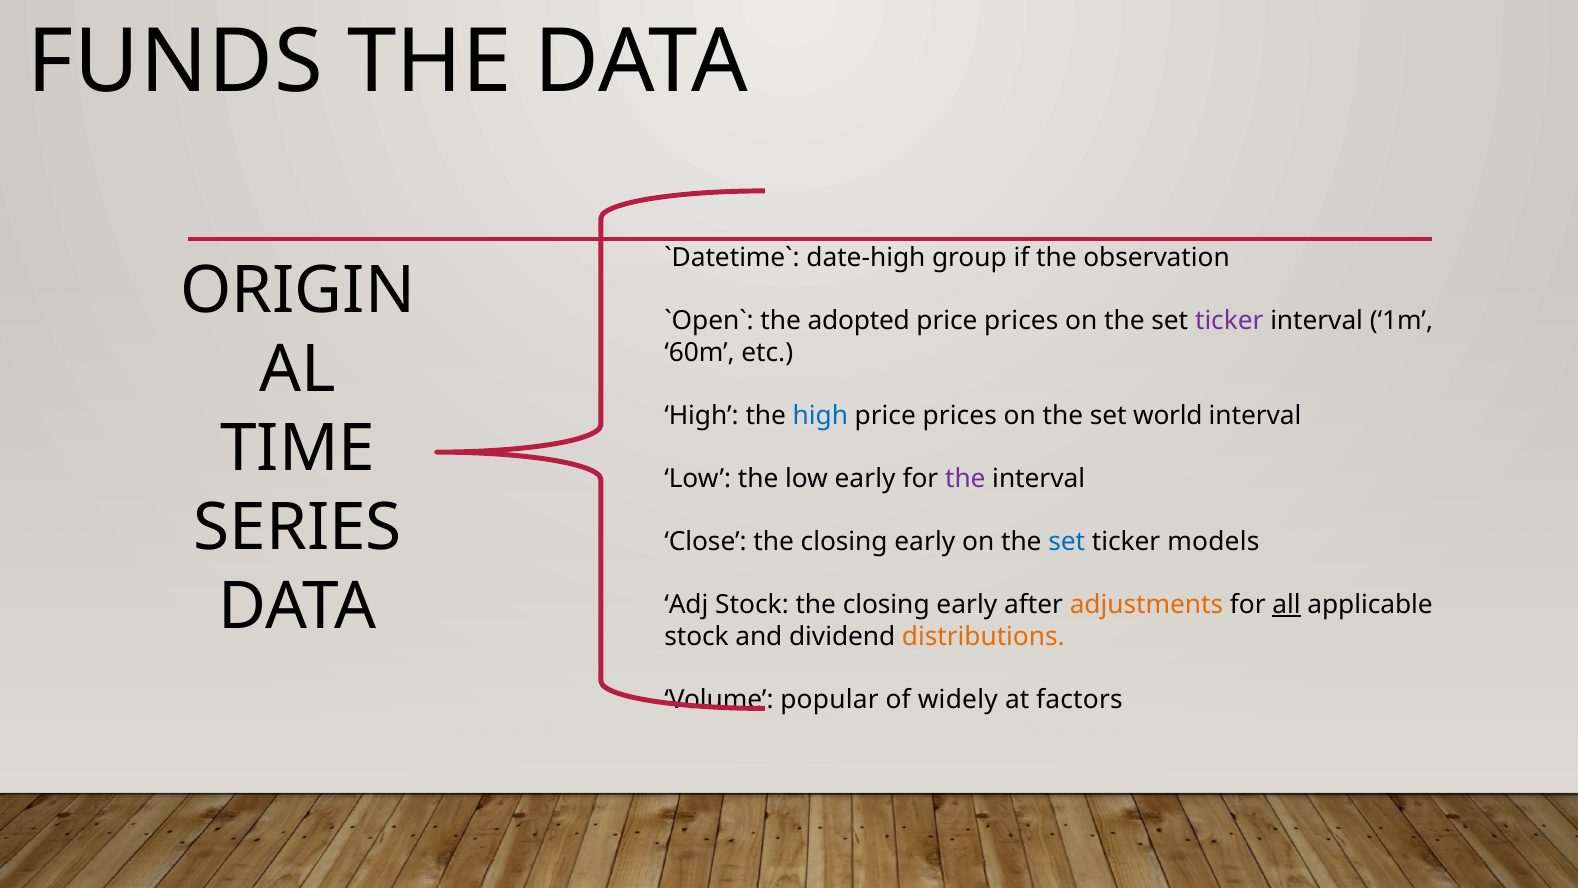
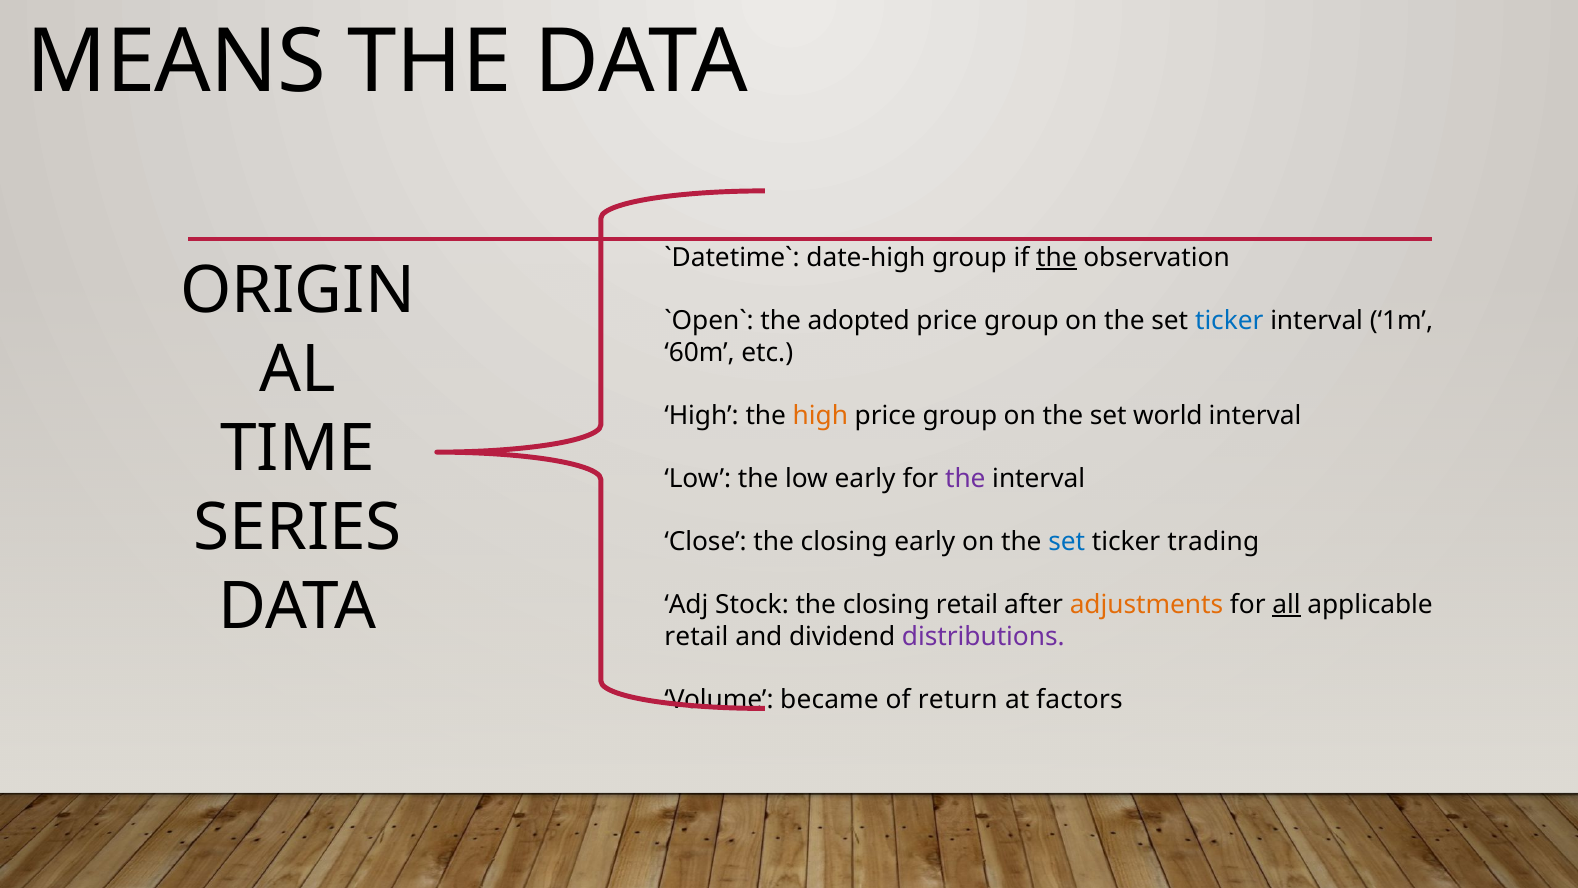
FUNDS: FUNDS -> MEANS (176, 62)
the underline: none -> present (1056, 258)
prices: prices -> group (1021, 321)
ticker colour: purple -> blue (1229, 321)
high colour: blue -> orange (820, 415)
prices: prices -> group (960, 415)
models: models -> trading (1213, 541)
early: early -> retail (967, 605)
stock: stock -> retail (696, 636)
distributions colour: orange -> purple (983, 636)
popular: popular -> became (830, 699)
widely: widely -> return (958, 699)
